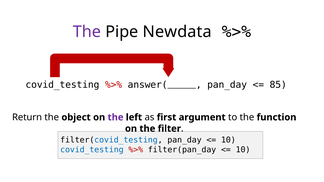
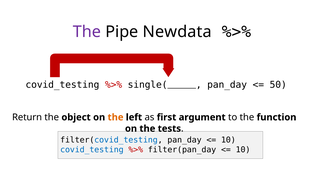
answer(: answer( -> single( (148, 85)
85: 85 -> 50 (278, 85)
the colour: purple -> orange (116, 117)
filter: filter -> tests (169, 129)
